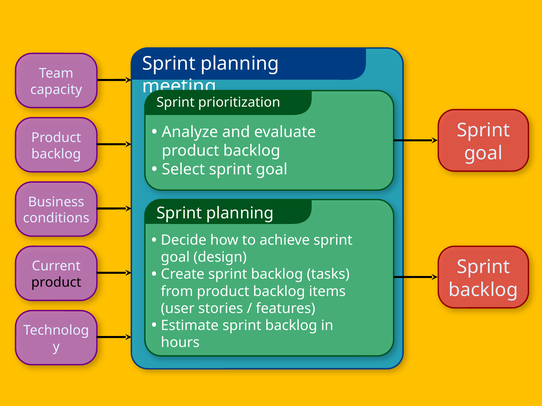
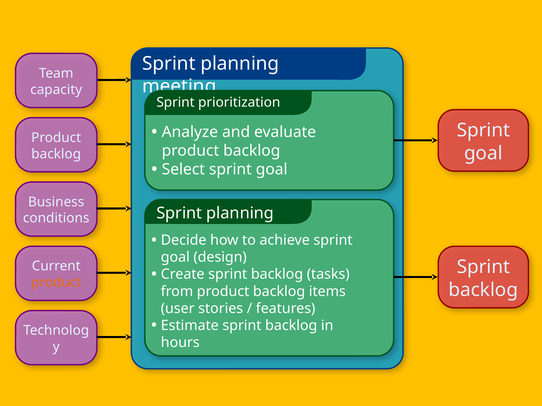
product colour: black -> orange (56, 283)
